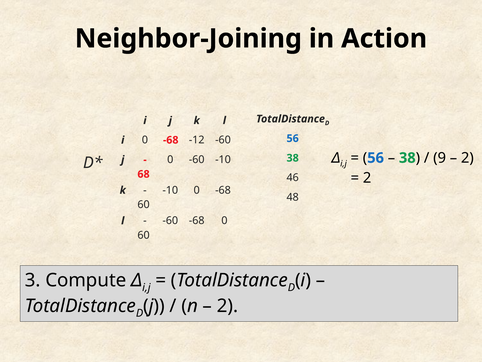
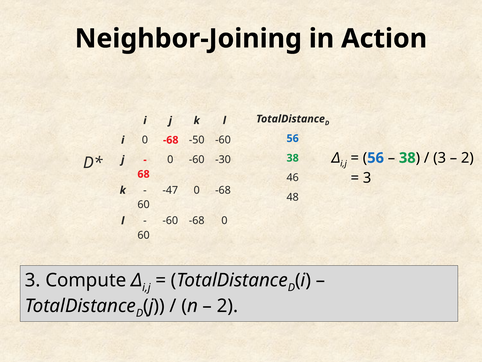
-12: -12 -> -50 (197, 140)
9: 9 -> 3 (440, 158)
-60 -10: -10 -> -30 (223, 159)
2: 2 -> 3 (367, 178)
-10: -10 -> -47 (170, 190)
